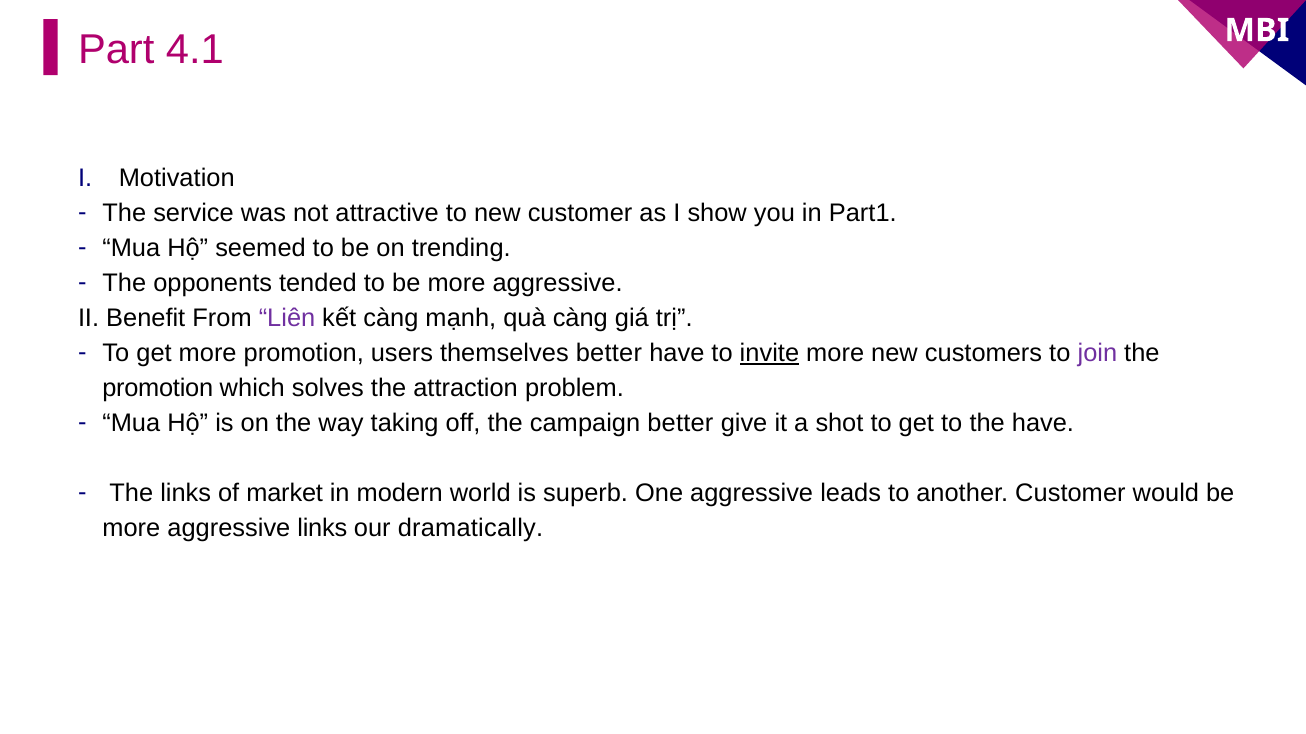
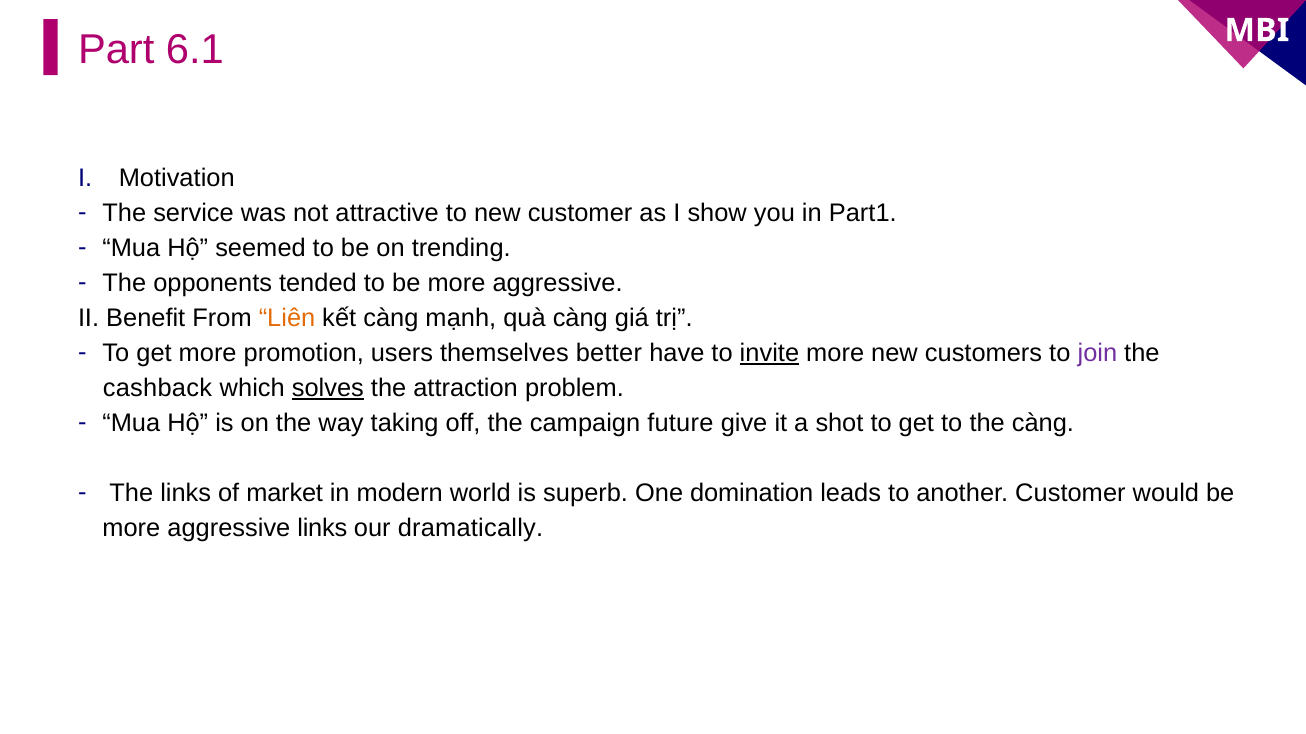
4.1: 4.1 -> 6.1 (195, 50)
Liên colour: purple -> orange (287, 318)
promotion: promotion -> cashback (157, 388)
solves underline: none -> present (328, 388)
campaign better: better -> future (680, 423)
the have: have -> càng (1043, 423)
One aggressive: aggressive -> domination (752, 493)
